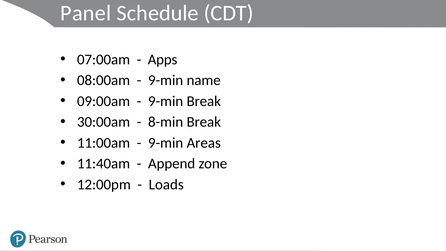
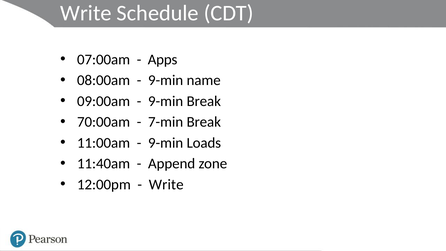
Panel: Panel -> Write (86, 13)
30:00am: 30:00am -> 70:00am (104, 122)
8-min: 8-min -> 7-min (166, 122)
Areas: Areas -> Loads (204, 143)
Loads: Loads -> Write (166, 184)
